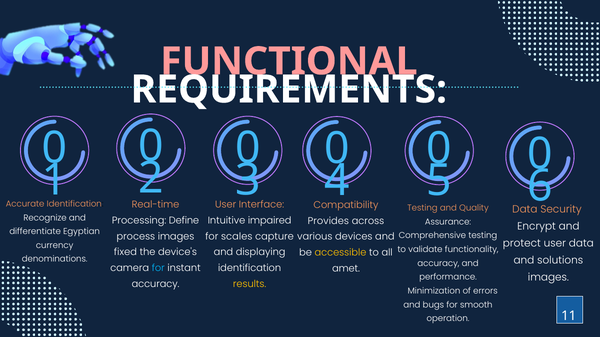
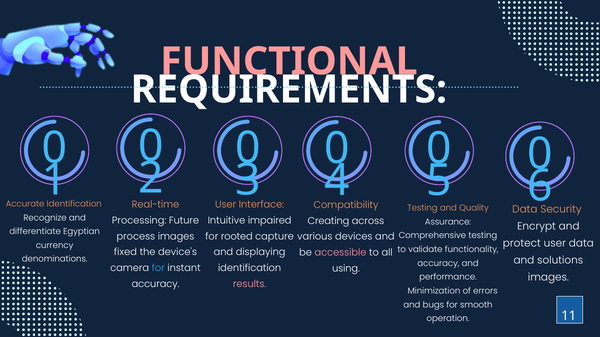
Define: Define -> Future (184, 221)
Provides: Provides -> Creating (328, 221)
scales: scales -> rooted (237, 237)
accessible colour: yellow -> pink (340, 253)
amet: amet -> using (346, 269)
results colour: yellow -> pink (250, 284)
